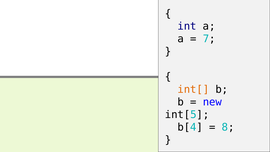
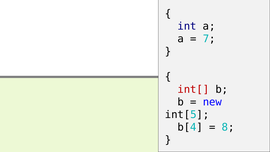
int[ colour: orange -> red (193, 89)
